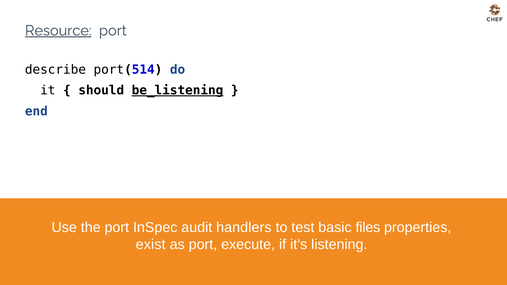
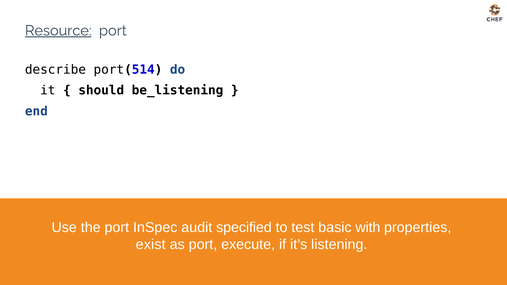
be_listening underline: present -> none (178, 90)
handlers: handlers -> specified (244, 228)
files: files -> with (368, 228)
